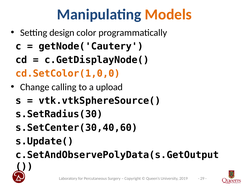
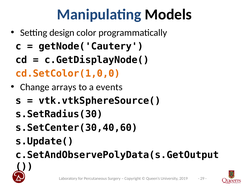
Models colour: orange -> black (168, 15)
calling: calling -> arrays (64, 87)
upload: upload -> events (109, 87)
